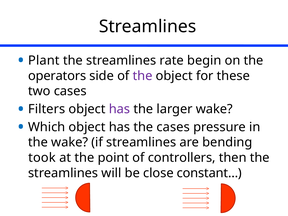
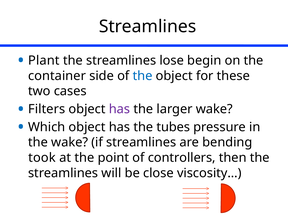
rate: rate -> lose (172, 60)
operators: operators -> container (57, 76)
the colour: purple -> blue (143, 76)
the cases: cases -> tubes (173, 127)
constant…: constant… -> viscosity… (209, 173)
